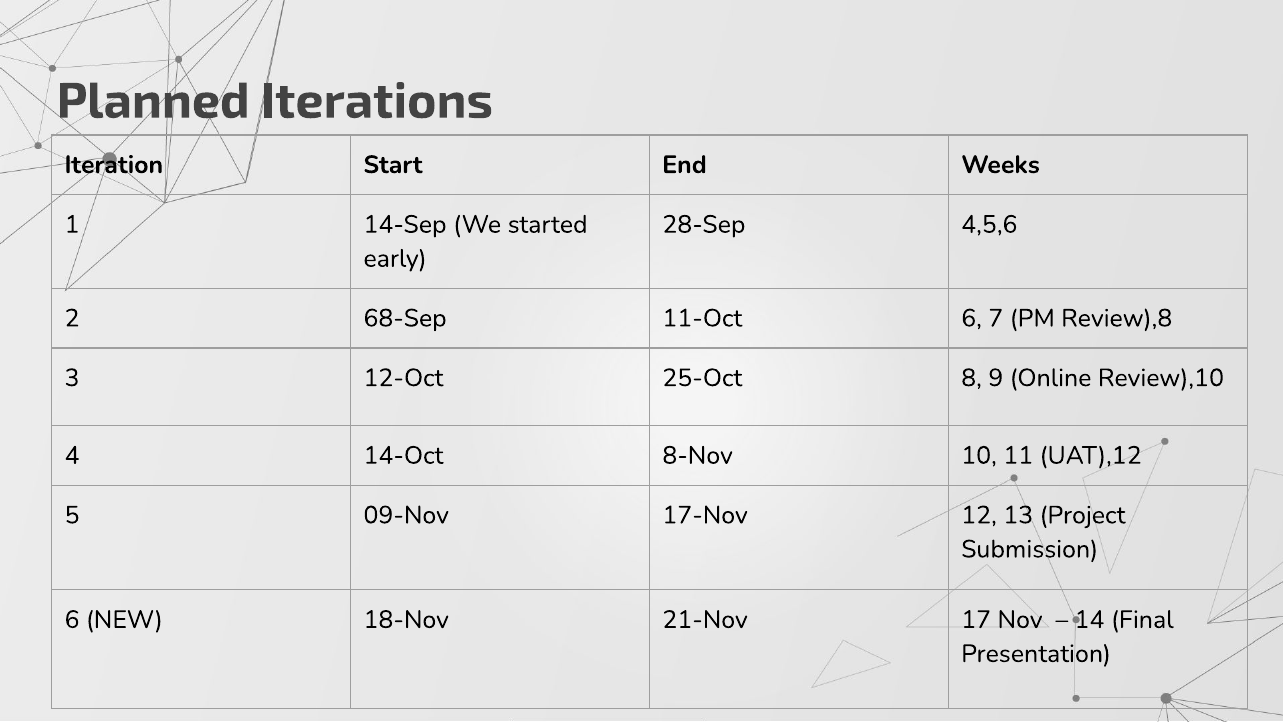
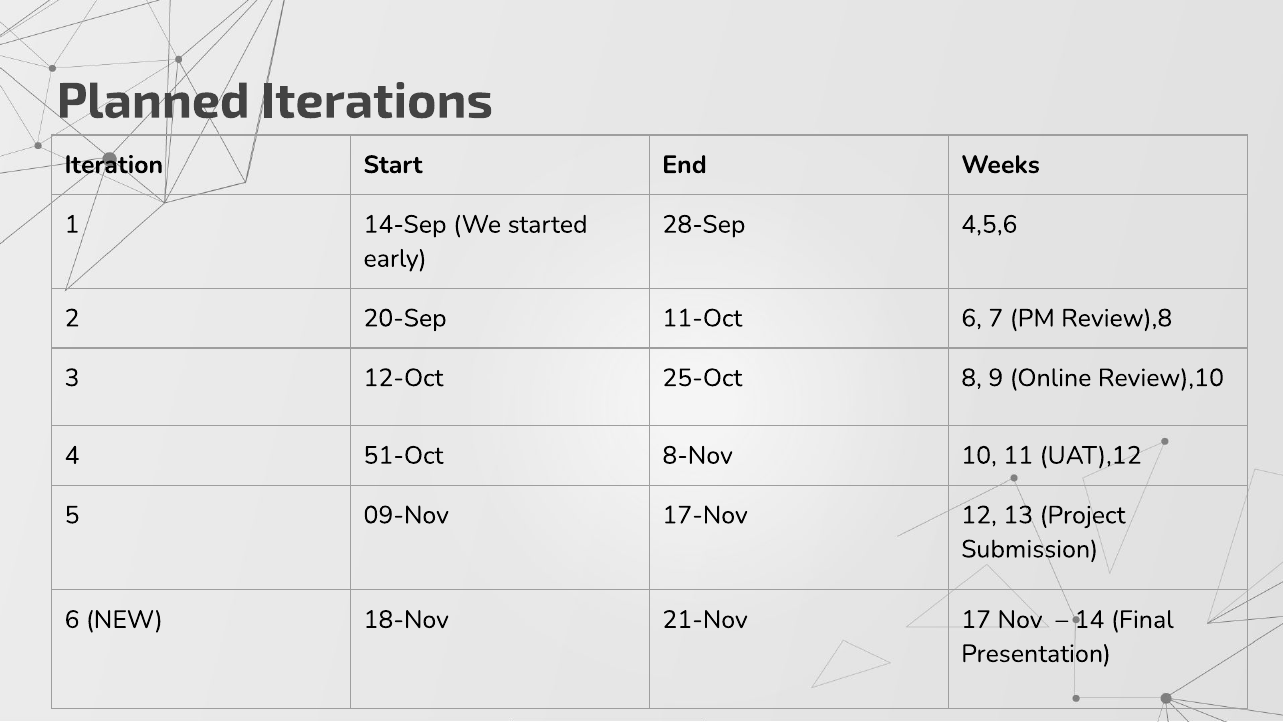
68-Sep: 68-Sep -> 20-Sep (405, 318)
14-Oct: 14-Oct -> 51-Oct (403, 455)
